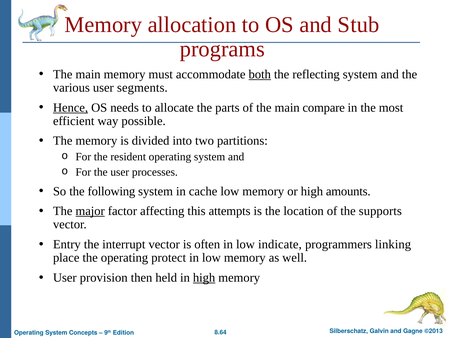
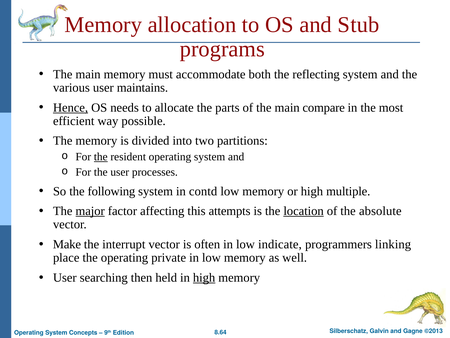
both underline: present -> none (260, 74)
segments: segments -> maintains (142, 88)
the underline: none -> present (101, 157)
cache: cache -> contd (203, 191)
amounts: amounts -> multiple (348, 191)
location underline: none -> present (304, 211)
supports: supports -> absolute (380, 211)
Entry: Entry -> Make (67, 244)
protect: protect -> private (169, 257)
provision: provision -> searching (104, 277)
